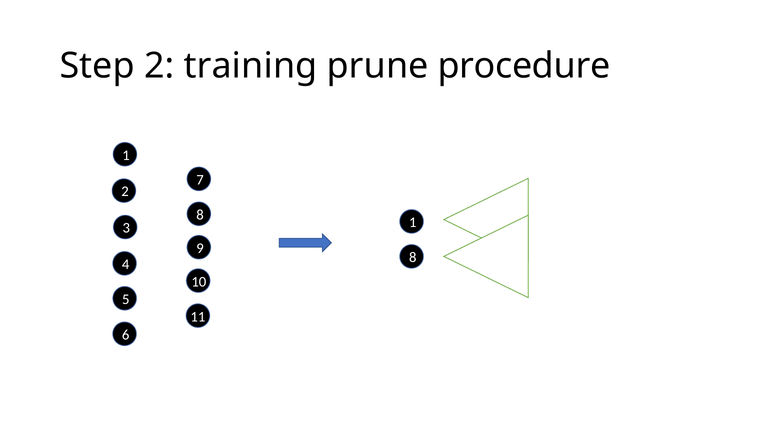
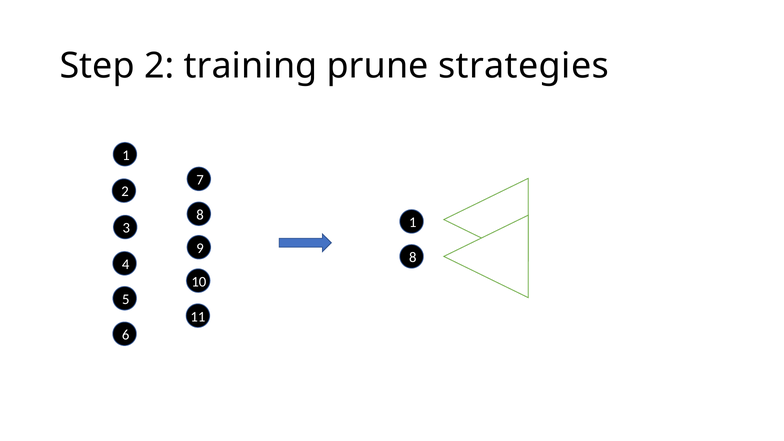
procedure: procedure -> strategies (524, 66)
